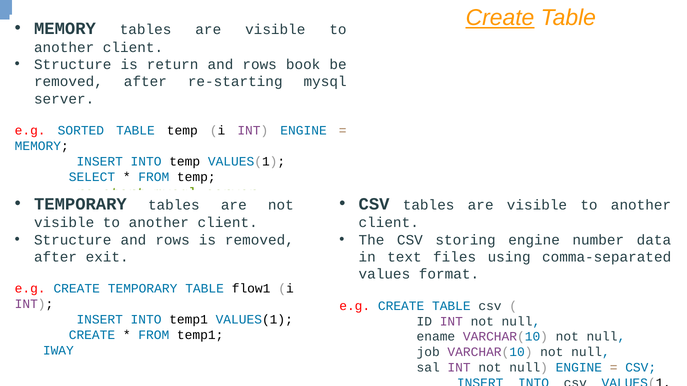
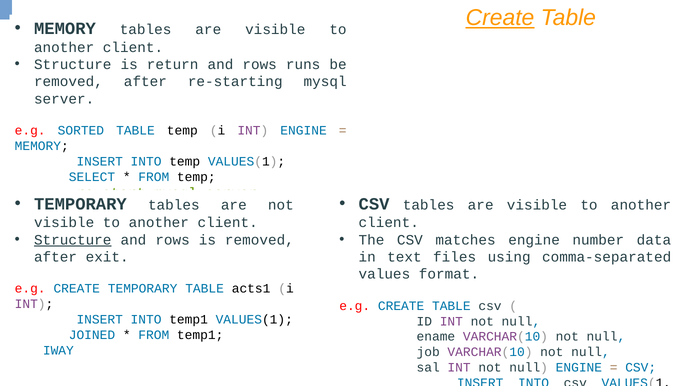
book: book -> runs (303, 65)
storing: storing -> matches (466, 240)
Structure underline: none -> present (73, 240)
flow1: flow1 -> acts1 (251, 289)
CREATE: CREATE -> JOINED (92, 335)
